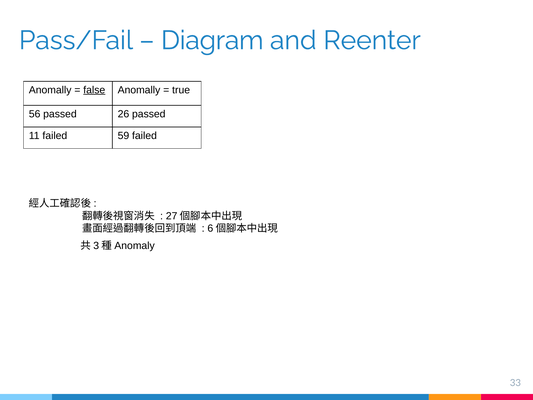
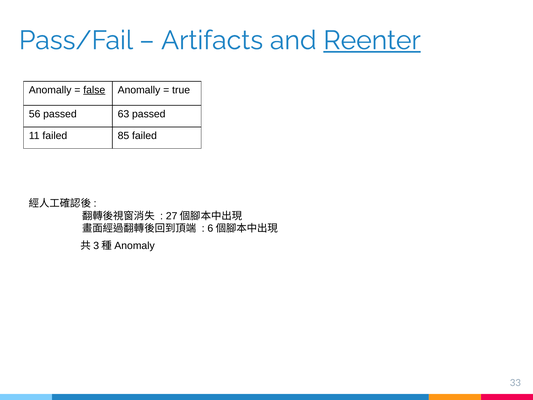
Diagram: Diagram -> Artifacts (212, 40)
Reenter underline: none -> present (372, 40)
26: 26 -> 63 (123, 114)
59: 59 -> 85 (123, 136)
